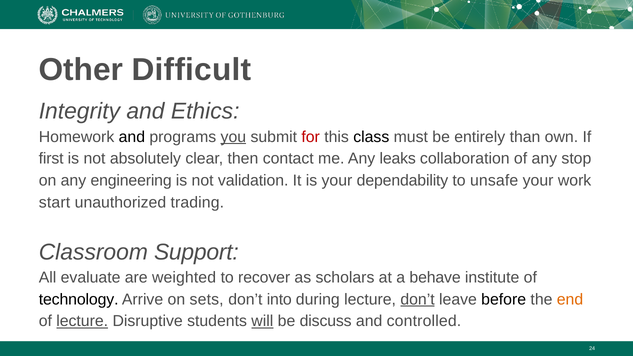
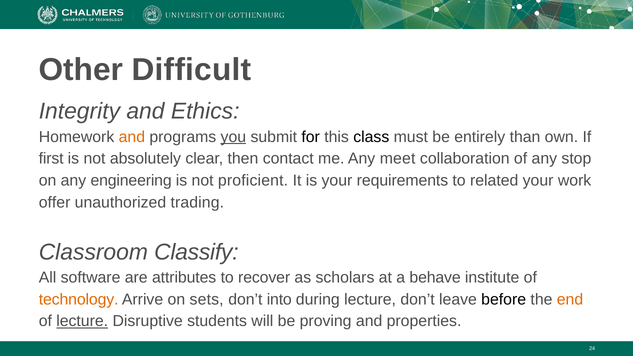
and colour: black -> orange (132, 137)
for colour: red -> black (311, 137)
leaks: leaks -> meet (398, 159)
validation: validation -> proficient (253, 181)
dependability: dependability -> requirements (402, 181)
unsafe: unsafe -> related (494, 181)
start: start -> offer (55, 202)
Support: Support -> Classify (196, 252)
evaluate: evaluate -> software (91, 278)
weighted: weighted -> attributes (184, 278)
technology colour: black -> orange (79, 299)
don’t underline: present -> none (418, 299)
will underline: present -> none (262, 321)
discuss: discuss -> proving (326, 321)
controlled: controlled -> properties (424, 321)
